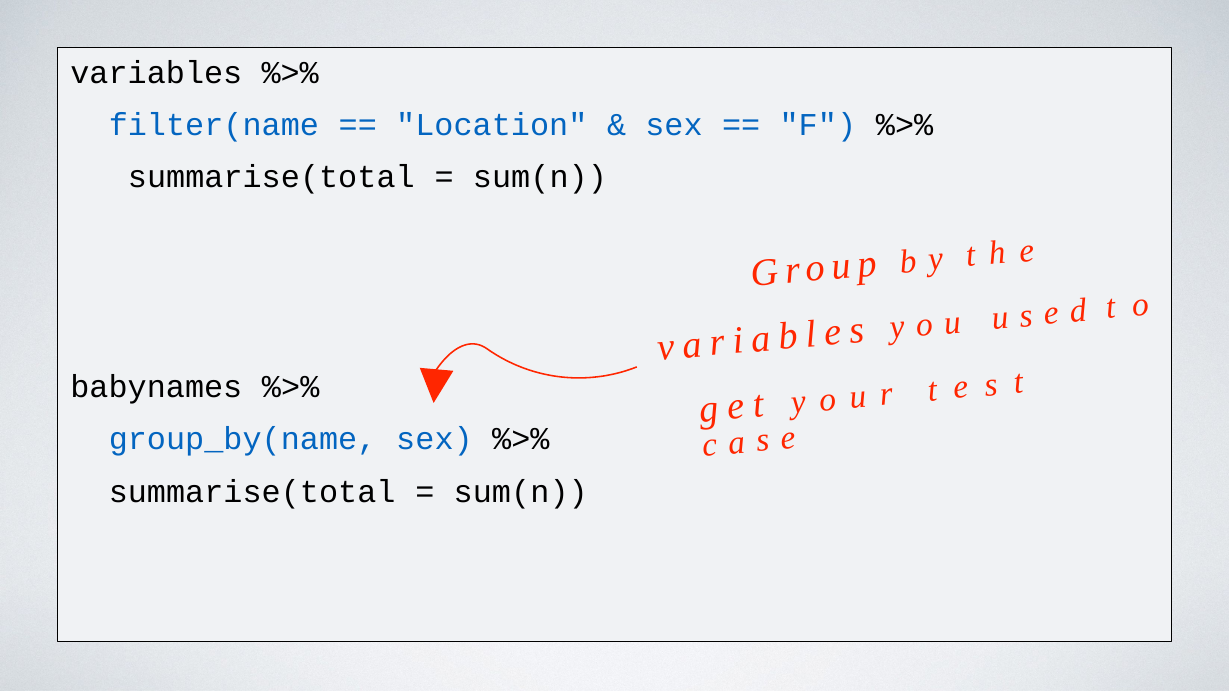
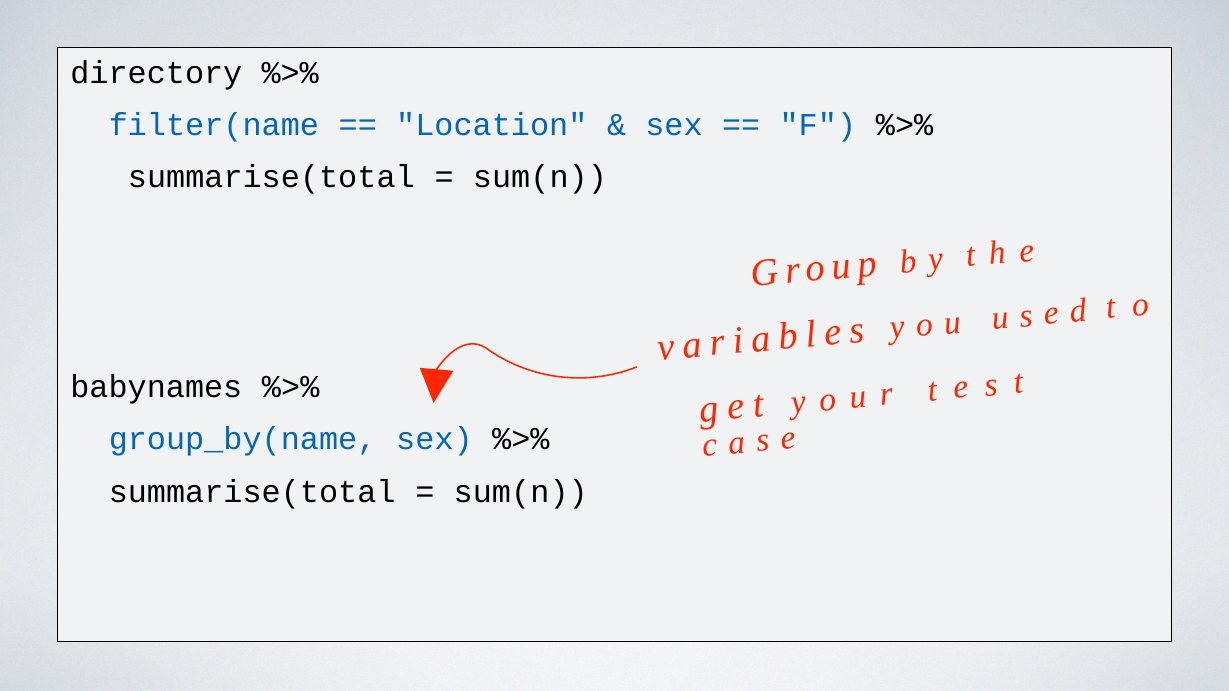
variables: variables -> directory (156, 73)
